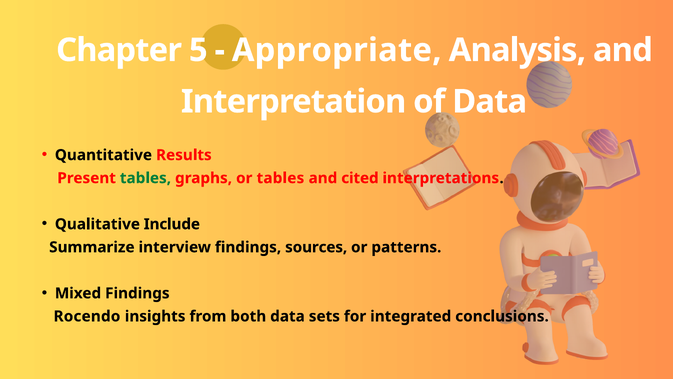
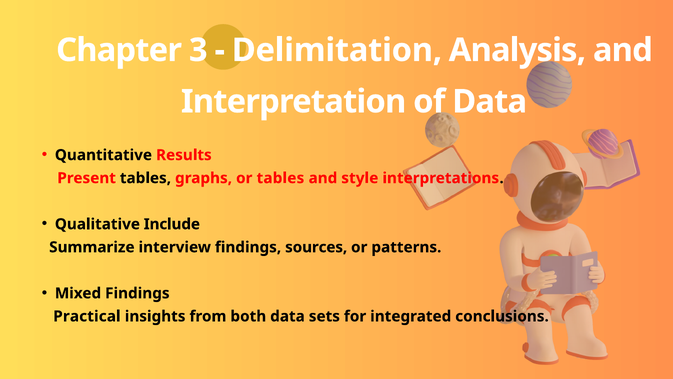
5: 5 -> 3 (198, 50)
Appropriate: Appropriate -> Delimitation (337, 50)
tables colour: green -> black (145, 178)
cited: cited -> style (360, 178)
Rocendo: Rocendo -> Practical (87, 316)
